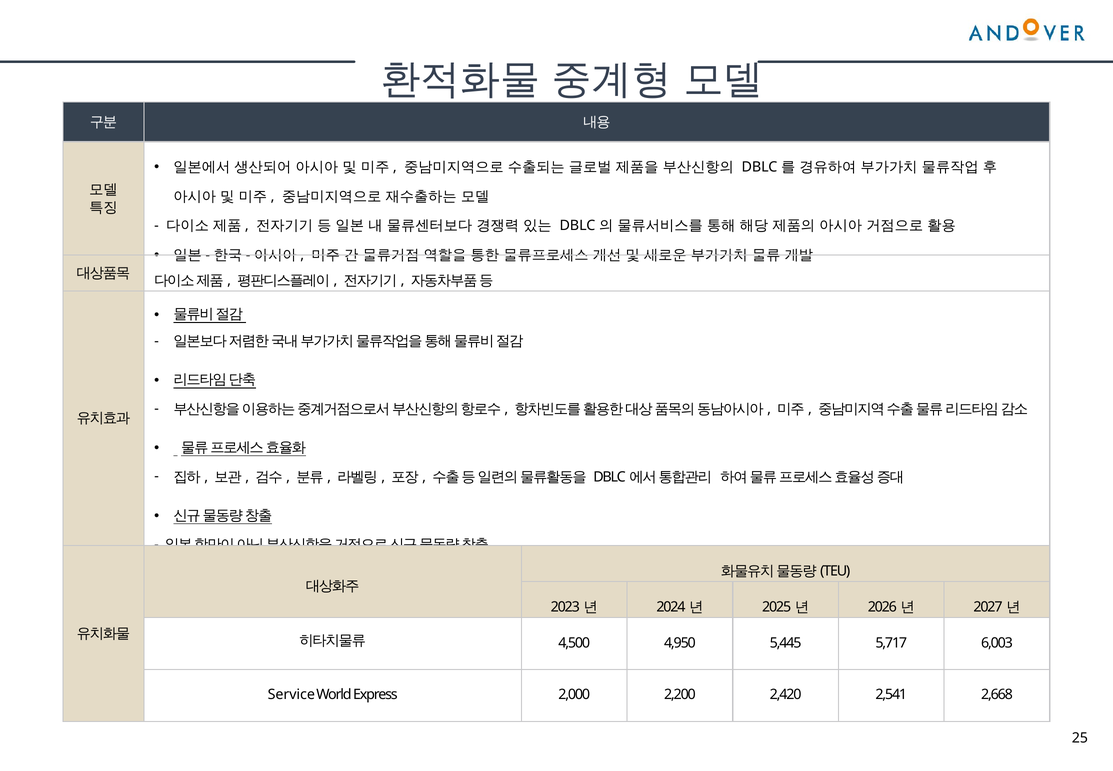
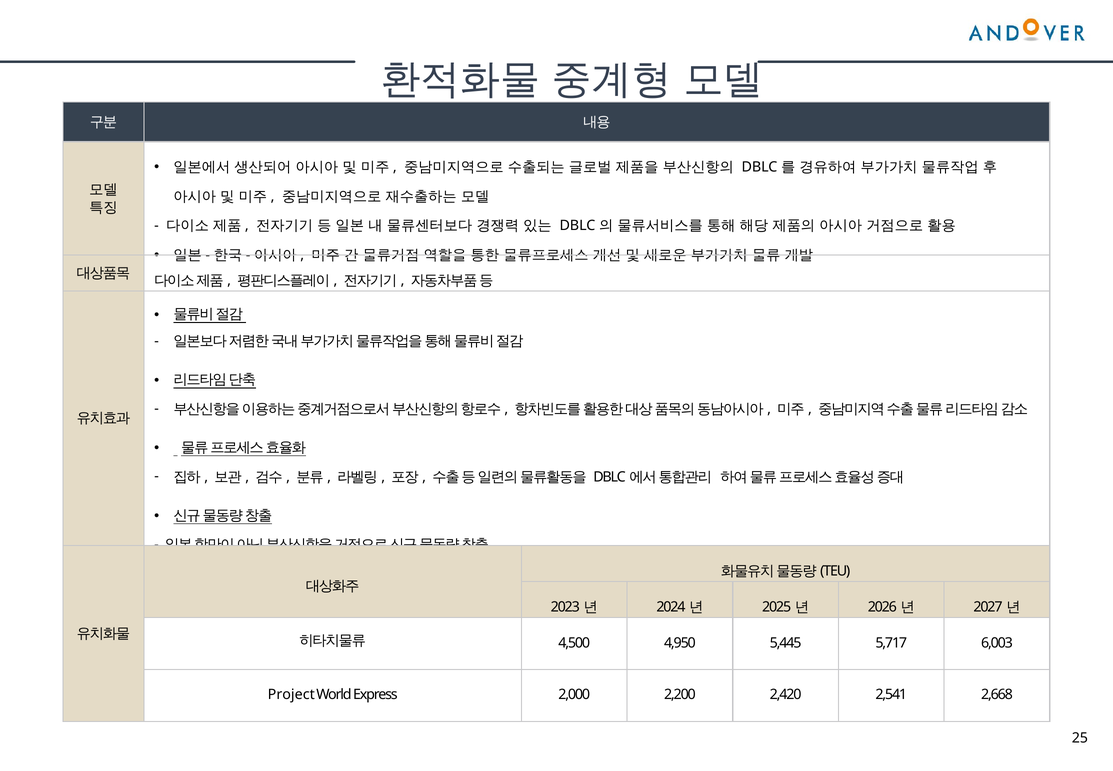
Service: Service -> Project (291, 694)
